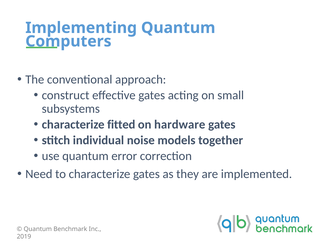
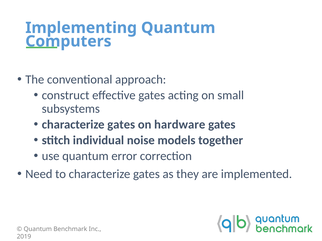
fitted: fitted -> gates (121, 125)
